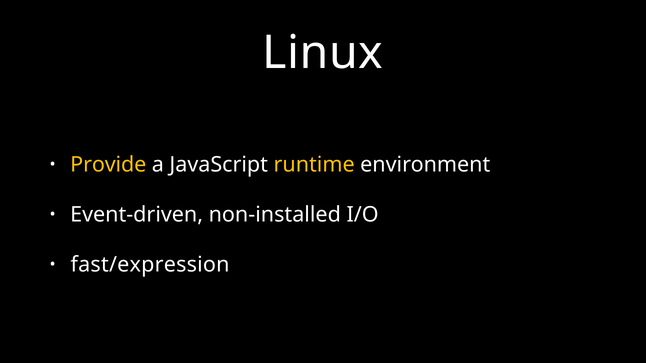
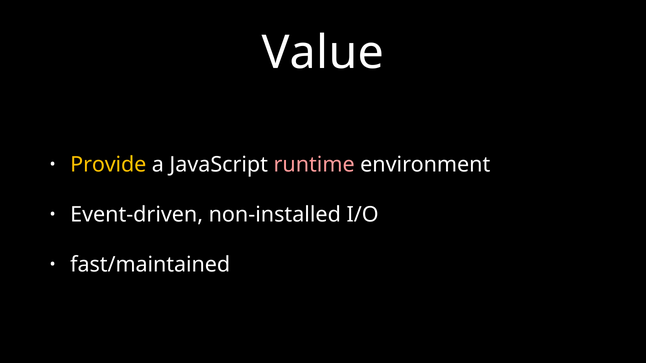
Linux: Linux -> Value (323, 53)
runtime colour: yellow -> pink (314, 165)
fast/expression: fast/expression -> fast/maintained (150, 265)
